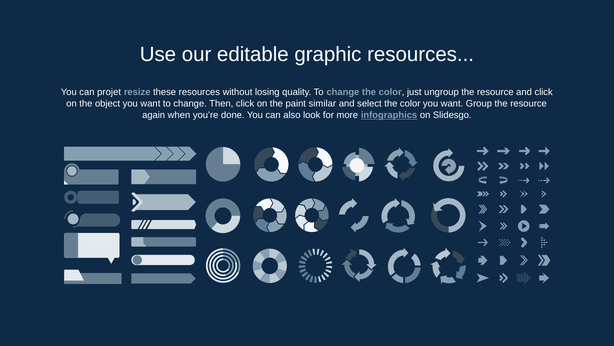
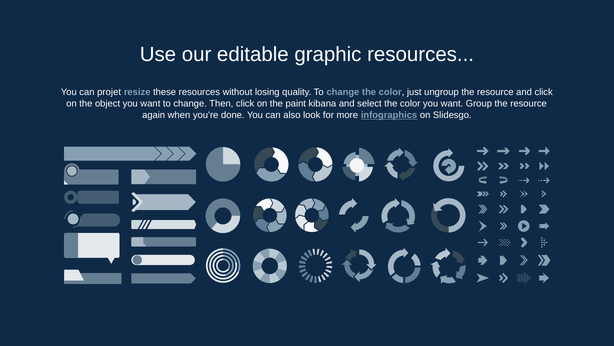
similar: similar -> kibana (322, 103)
